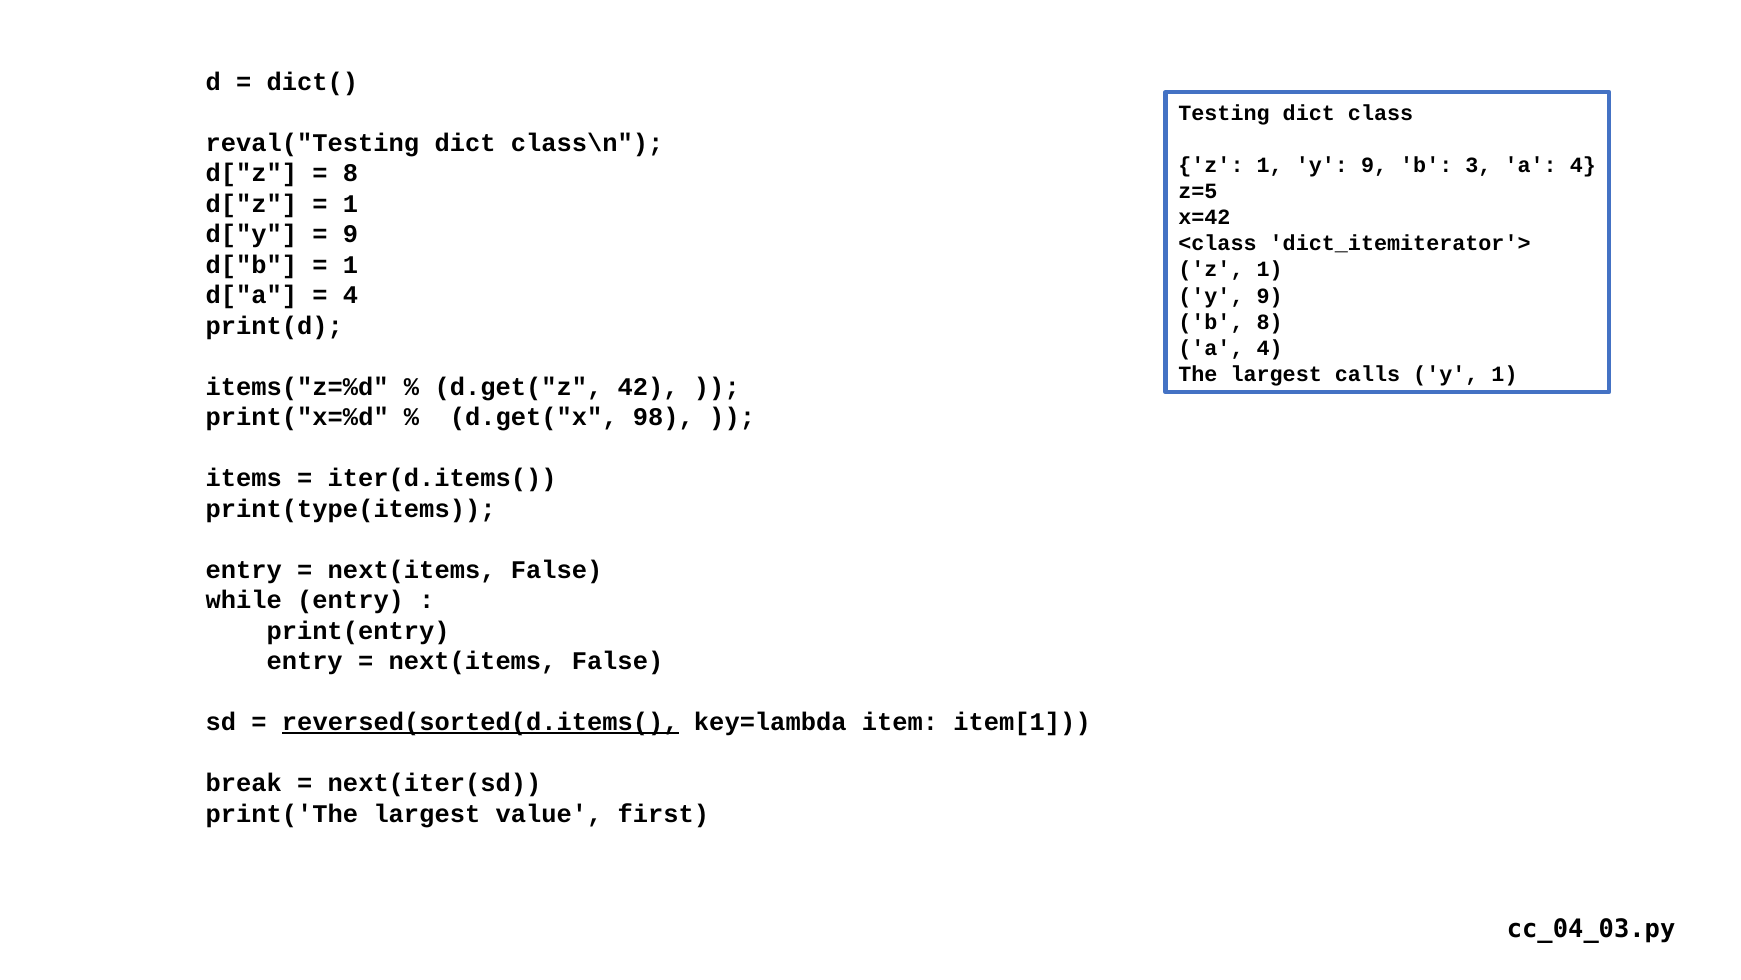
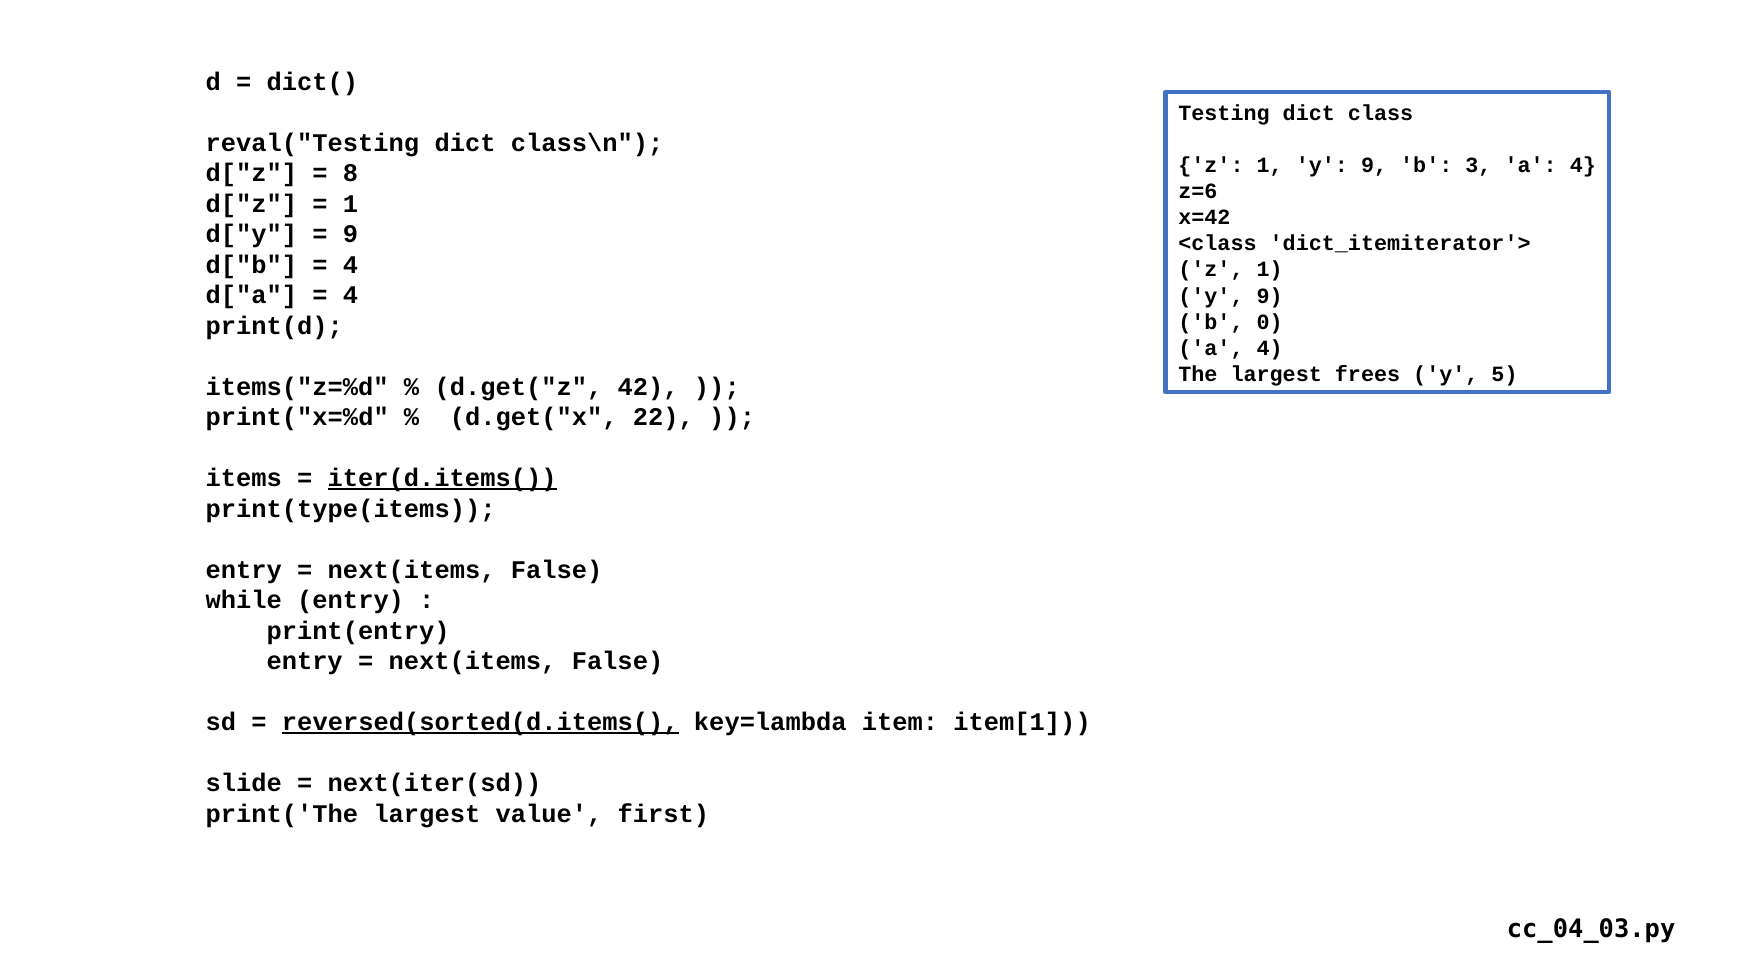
z=5: z=5 -> z=6 (1198, 191)
1: 1 -> 4 (350, 265)
b 8: 8 -> 0 (1270, 322)
calls: calls -> frees (1368, 374)
y 1: 1 -> 5 (1505, 374)
98: 98 -> 22 (663, 417)
iter(d.items( underline: none -> present (442, 478)
break: break -> slide (244, 783)
